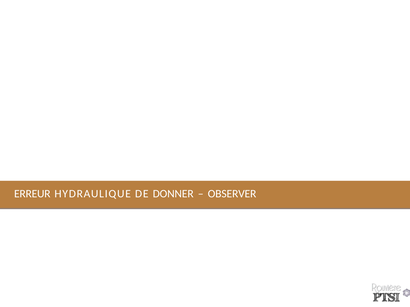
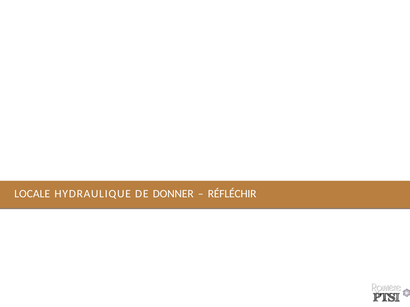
ERREUR: ERREUR -> LOCALE (32, 194)
OBSERVER: OBSERVER -> RÉFLÉCHIR (232, 194)
